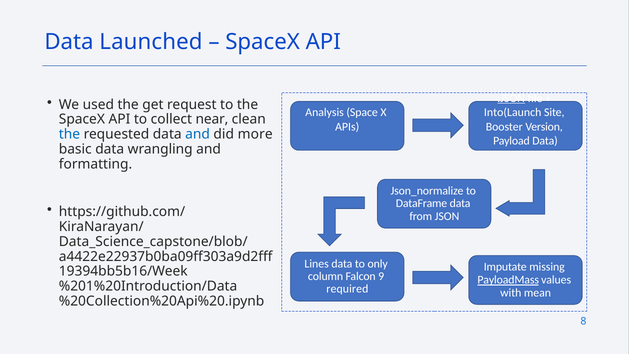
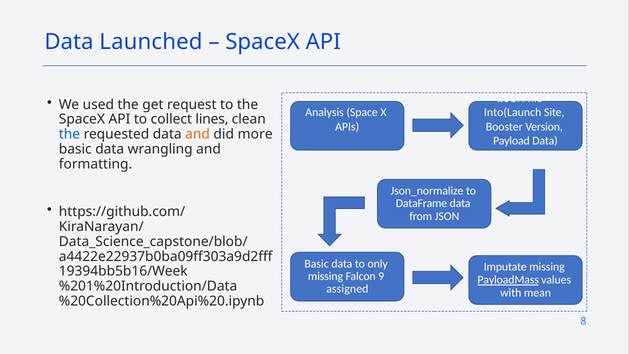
.JSON underline: present -> none (511, 98)
near: near -> lines (212, 119)
and colour: blue -> orange (198, 134)
Lines: Lines -> Basic (317, 264)
column: column -> missing (326, 276)
required: required -> assigned (347, 289)
